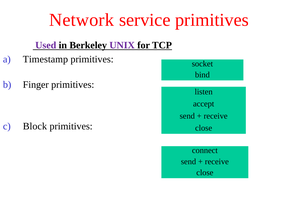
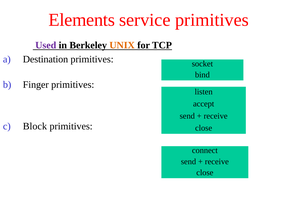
Network: Network -> Elements (82, 20)
UNIX colour: purple -> orange (122, 45)
Timestamp: Timestamp -> Destination (45, 59)
